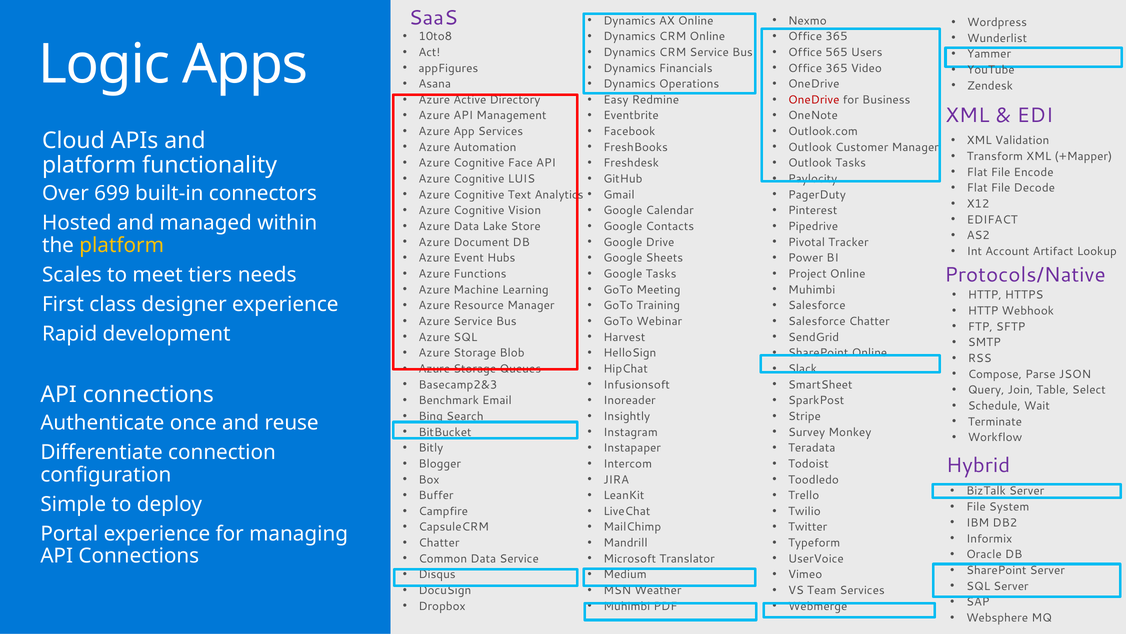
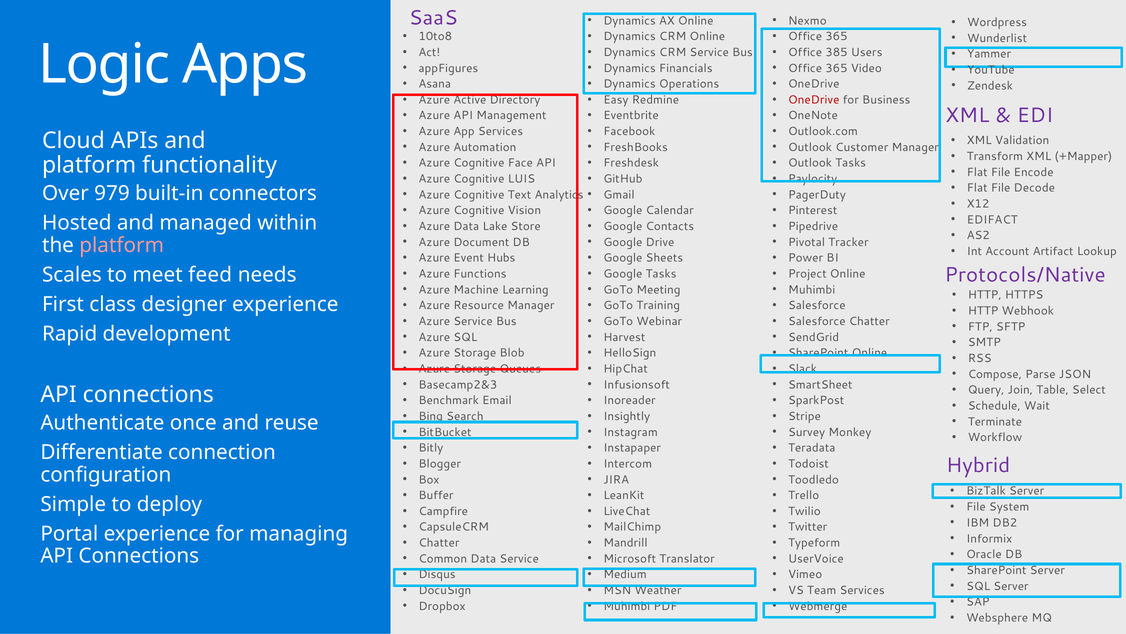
565: 565 -> 385 (836, 52)
699: 699 -> 979 (112, 193)
platform colour: yellow -> pink (122, 245)
tiers: tiers -> feed (210, 274)
